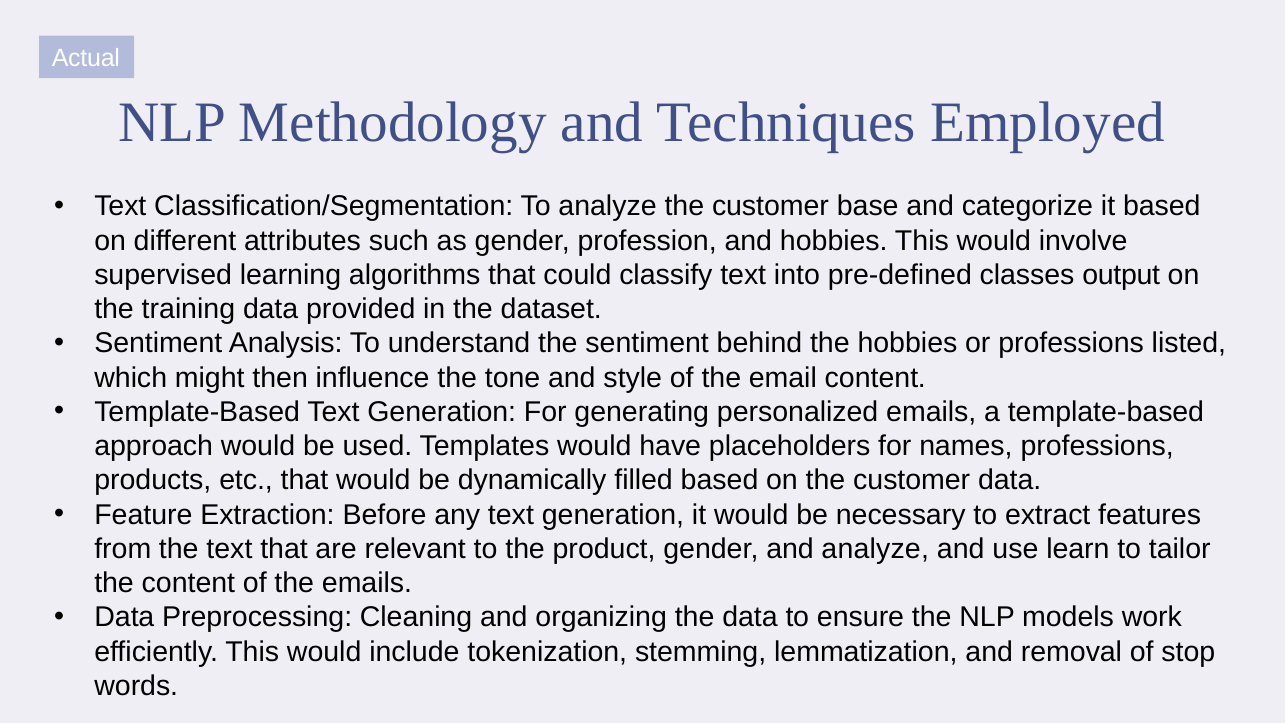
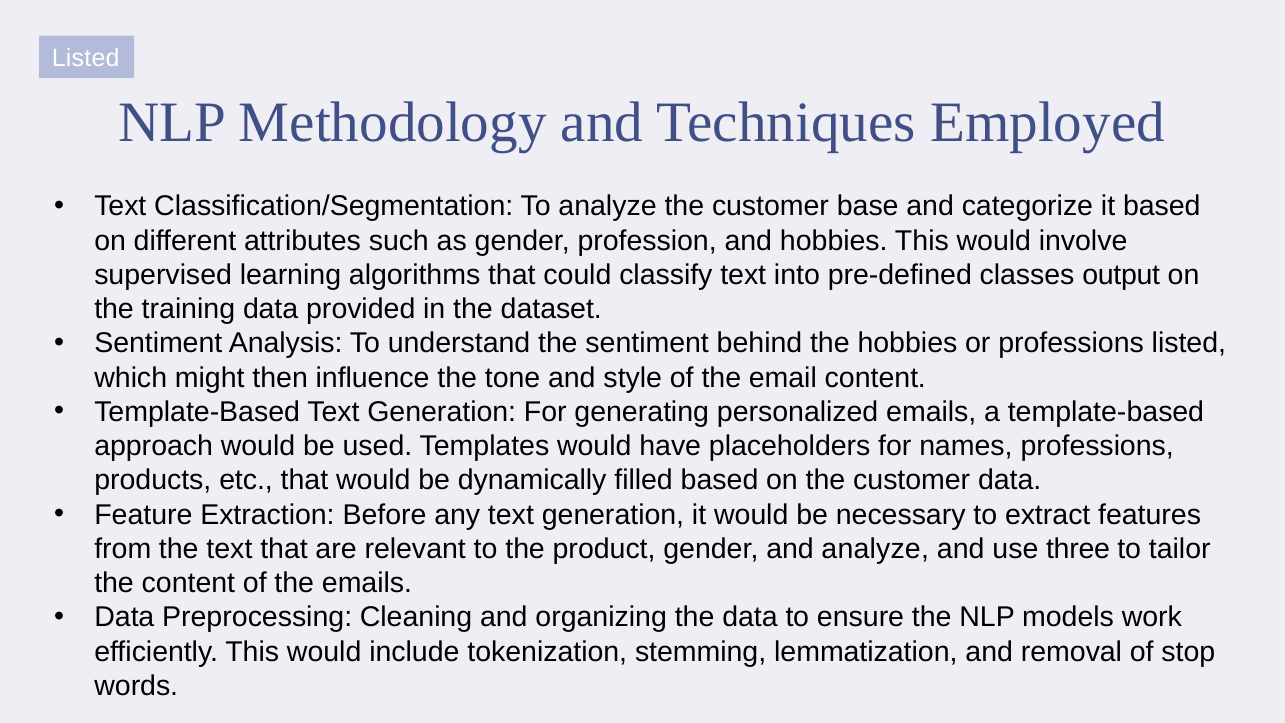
Actual: Actual -> Listed (86, 59)
learn: learn -> three (1078, 549)
